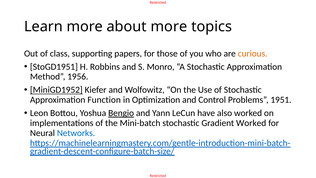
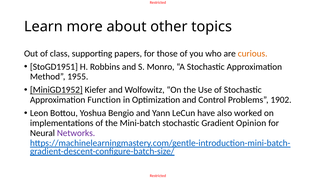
about more: more -> other (169, 27)
1956: 1956 -> 1955 (78, 77)
1951: 1951 -> 1902 (281, 100)
Bengio underline: present -> none (121, 113)
Gradient Worked: Worked -> Opinion (251, 123)
Networks colour: blue -> purple (76, 133)
